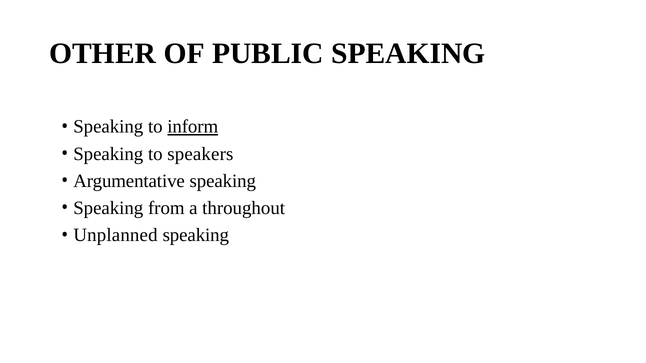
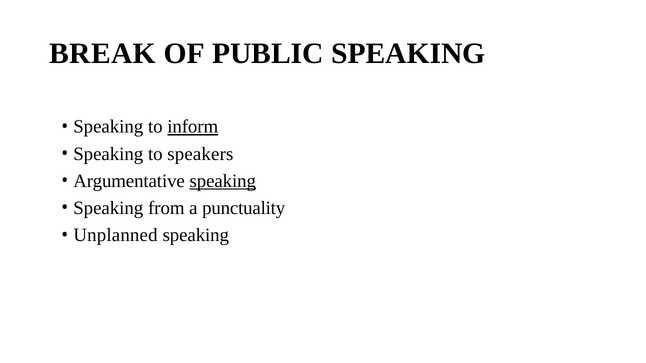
OTHER: OTHER -> BREAK (103, 54)
speaking underline: none -> present (223, 181)
throughout: throughout -> punctuality (244, 208)
